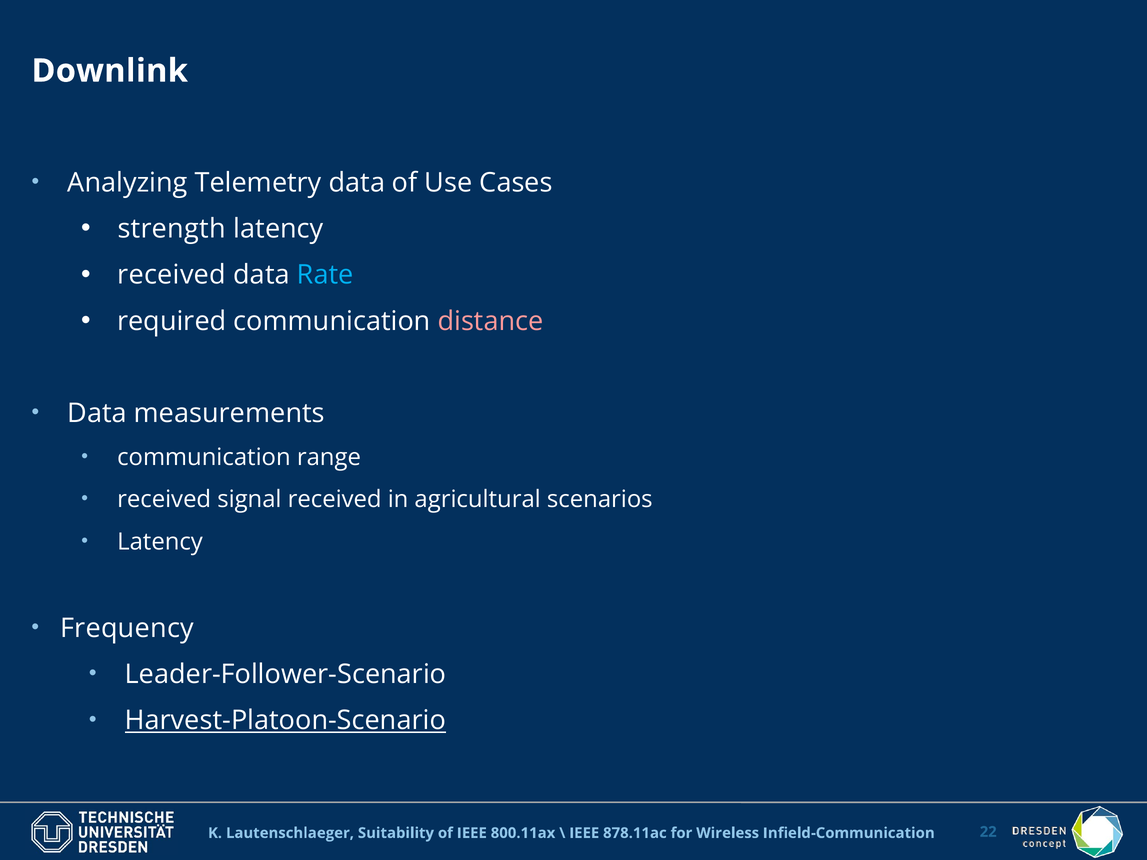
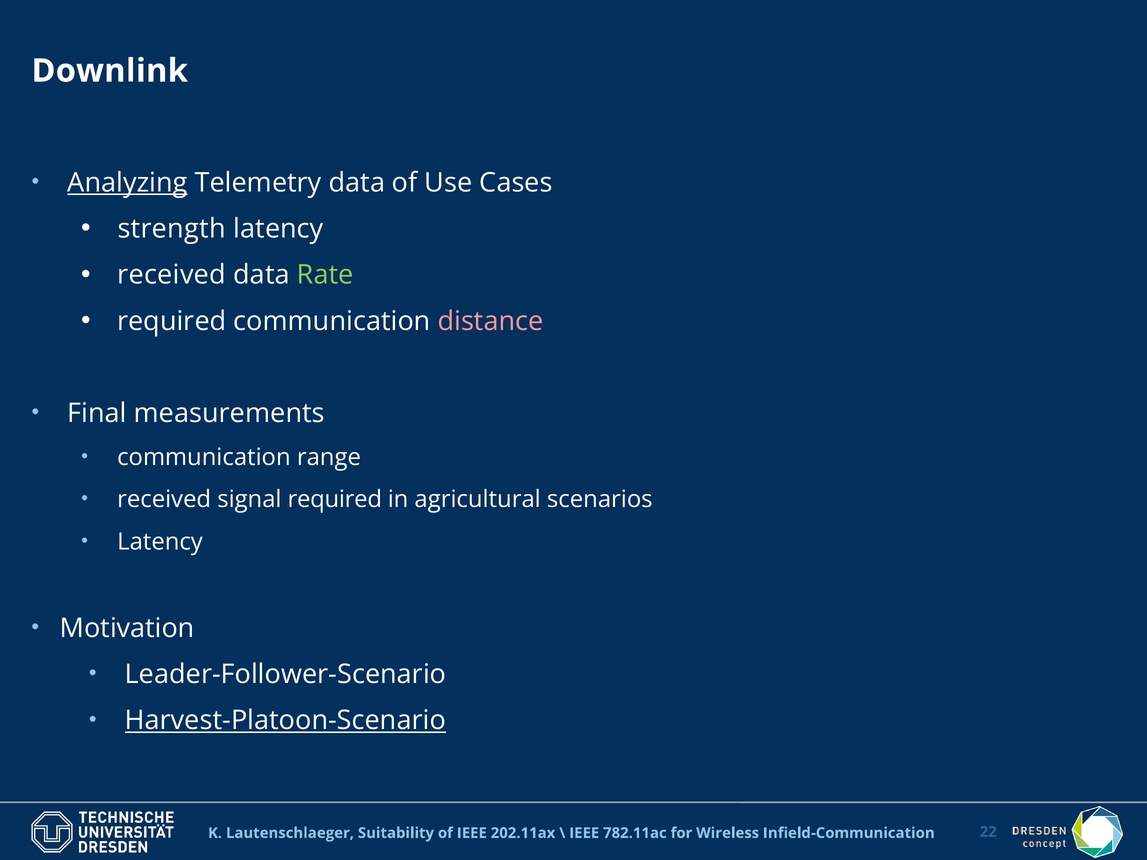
Analyzing underline: none -> present (128, 183)
Rate colour: light blue -> light green (325, 275)
Data: Data -> Final (97, 413)
signal received: received -> required (335, 500)
Frequency: Frequency -> Motivation (127, 629)
800.11ax: 800.11ax -> 202.11ax (523, 833)
878.11ac: 878.11ac -> 782.11ac (635, 833)
